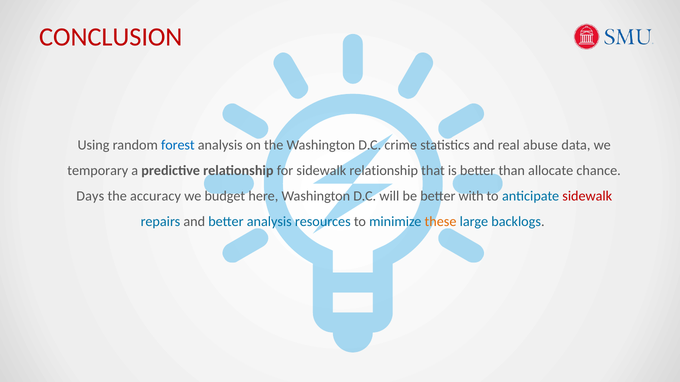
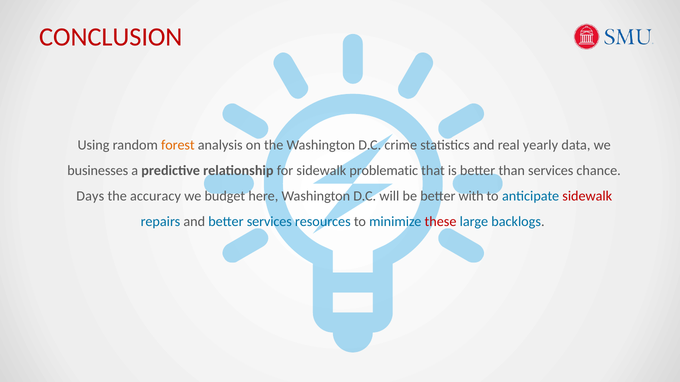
forest colour: blue -> orange (178, 145)
abuse: abuse -> yearly (540, 145)
temporary: temporary -> businesses (98, 171)
sidewalk relationship: relationship -> problematic (384, 171)
than allocate: allocate -> services (551, 171)
better analysis: analysis -> services (269, 222)
these colour: orange -> red (441, 222)
